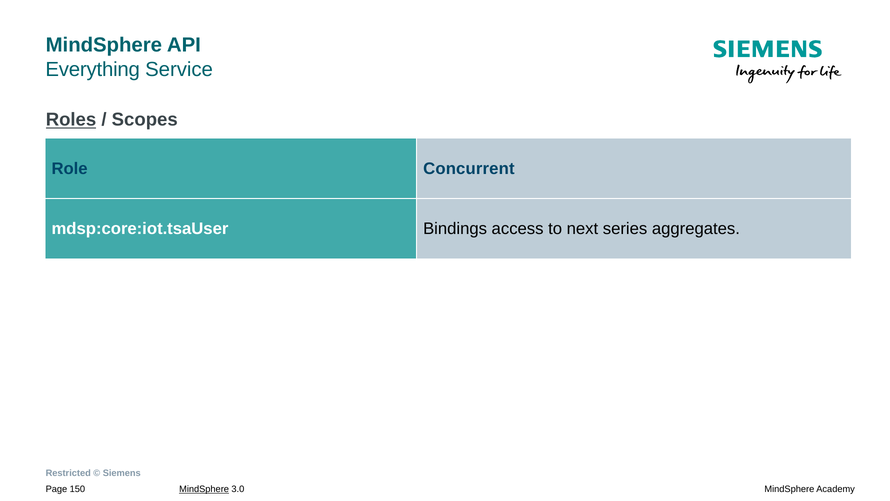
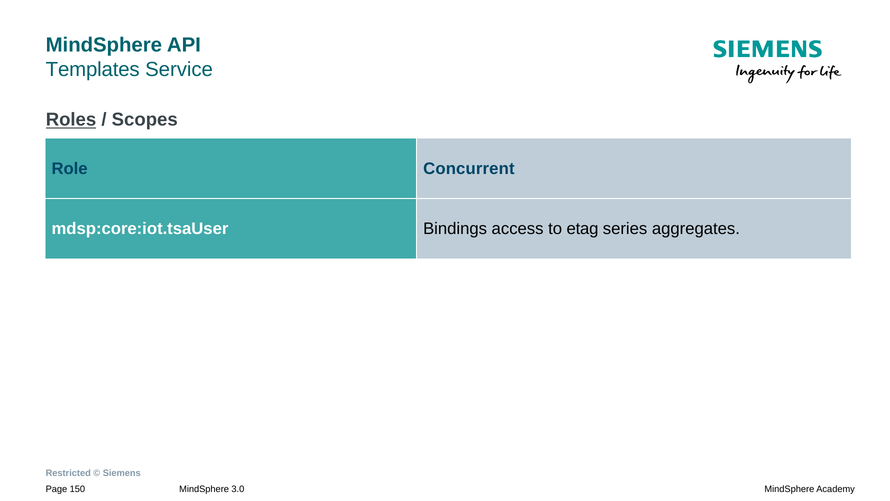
Everything: Everything -> Templates (93, 70)
next: next -> etag (583, 229)
MindSphere underline: present -> none (204, 489)
